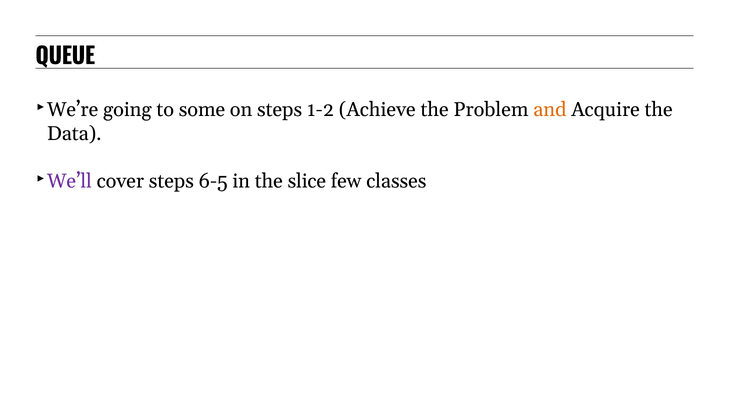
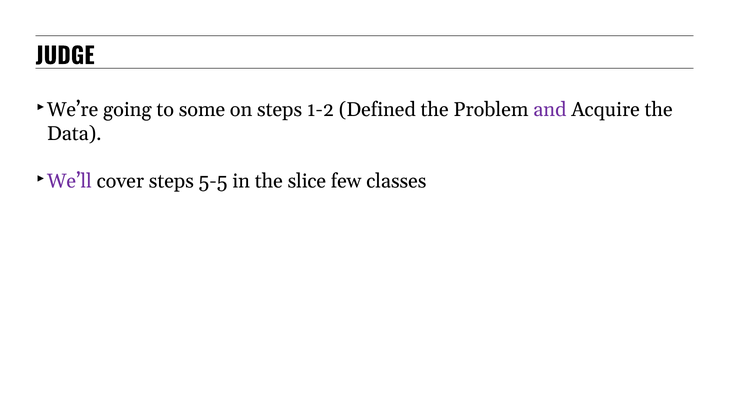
QUEUE: QUEUE -> JUDGE (65, 57)
Achieve: Achieve -> Defined (377, 110)
and colour: orange -> purple (550, 110)
6-5: 6-5 -> 5-5 (213, 182)
